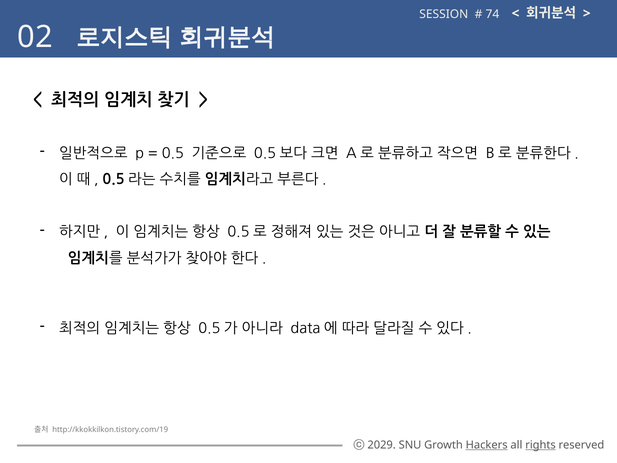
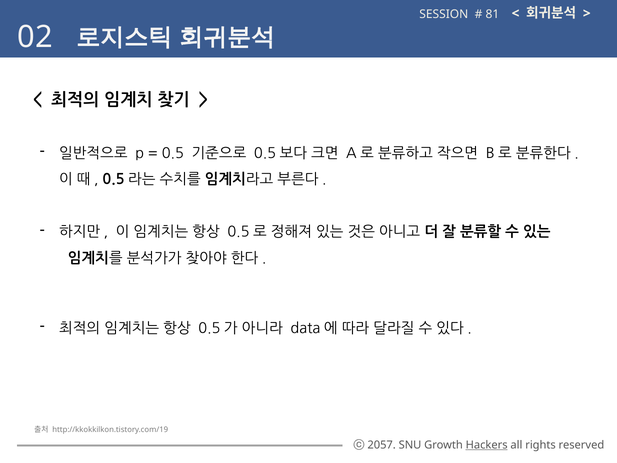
74: 74 -> 81 (492, 14)
2029: 2029 -> 2057 (382, 445)
rights underline: present -> none (541, 445)
